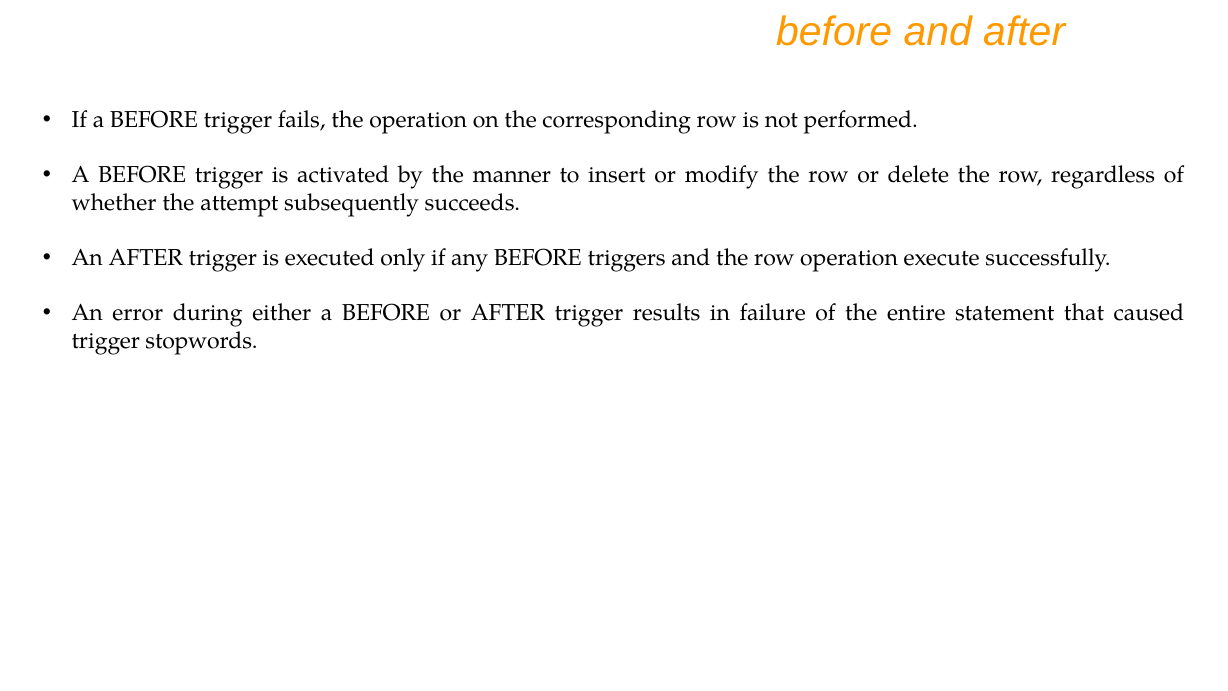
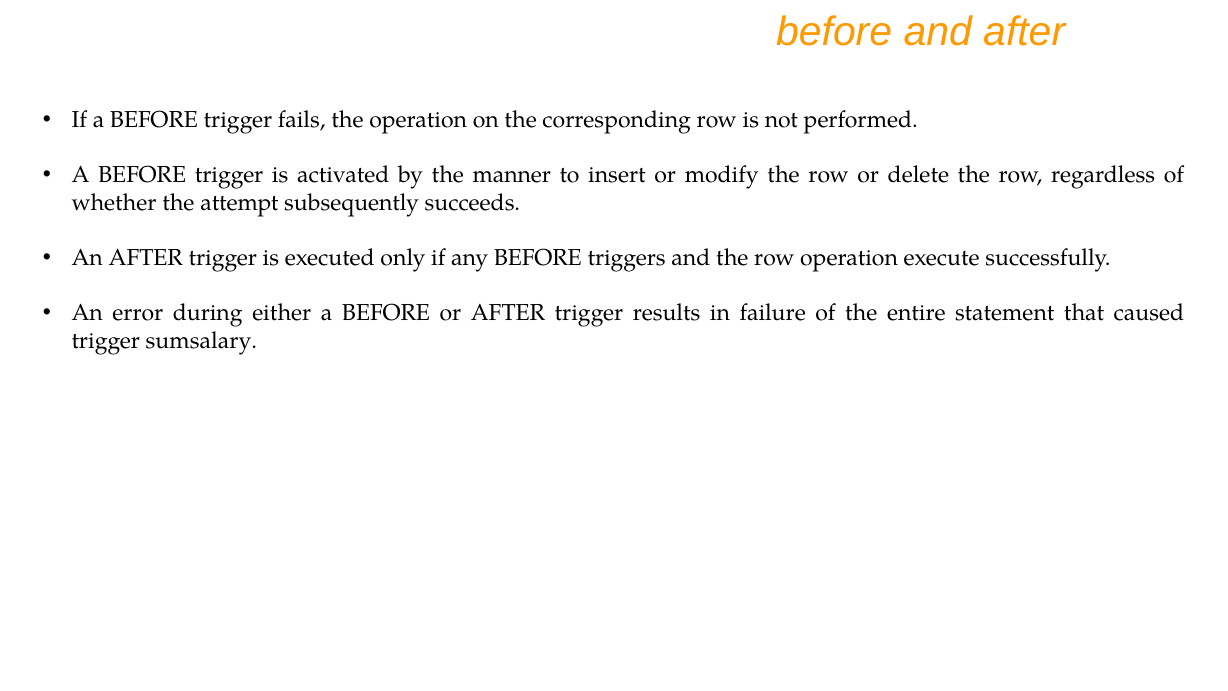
stopwords: stopwords -> sumsalary (201, 341)
